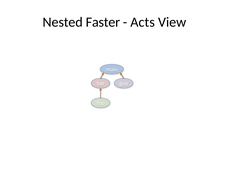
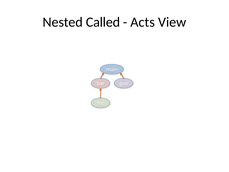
Faster: Faster -> Called (103, 22)
